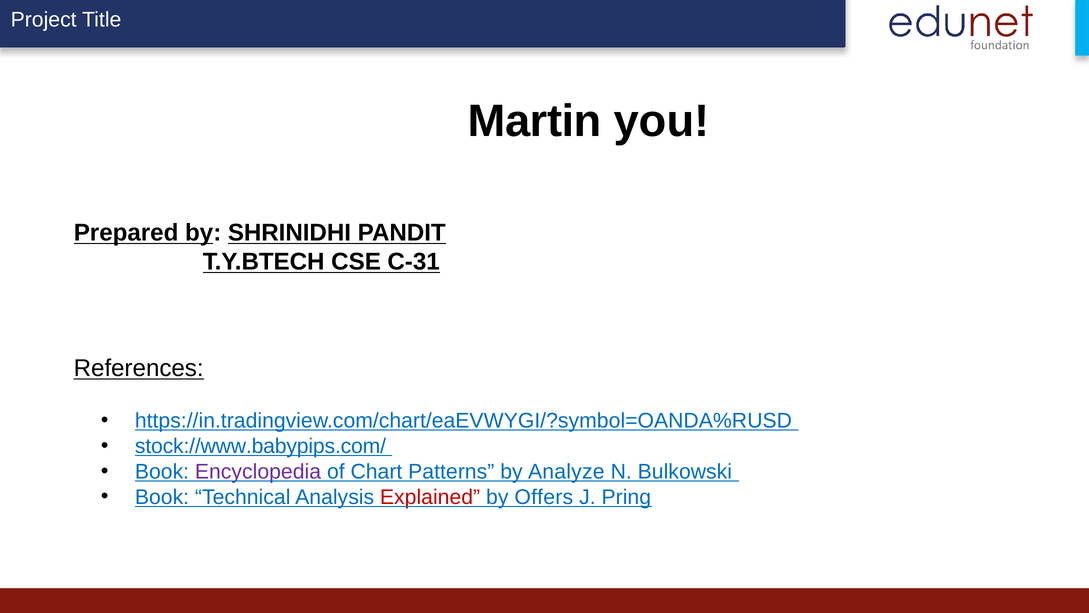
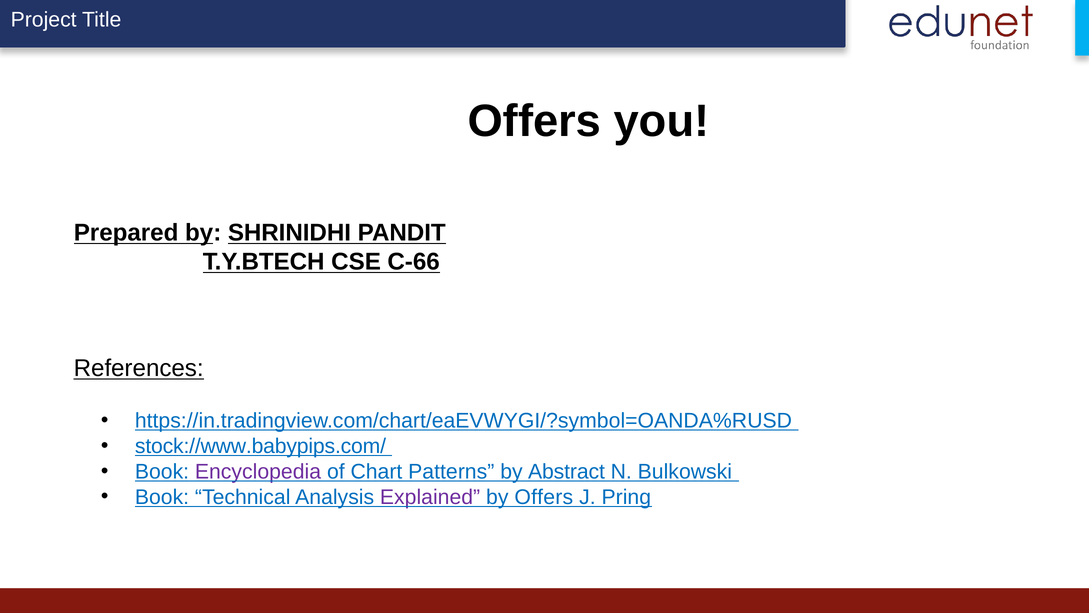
Martin: Martin -> Offers (534, 121)
C-31: C-31 -> C-66 (414, 262)
Analyze: Analyze -> Abstract (566, 471)
Explained colour: red -> purple (430, 497)
